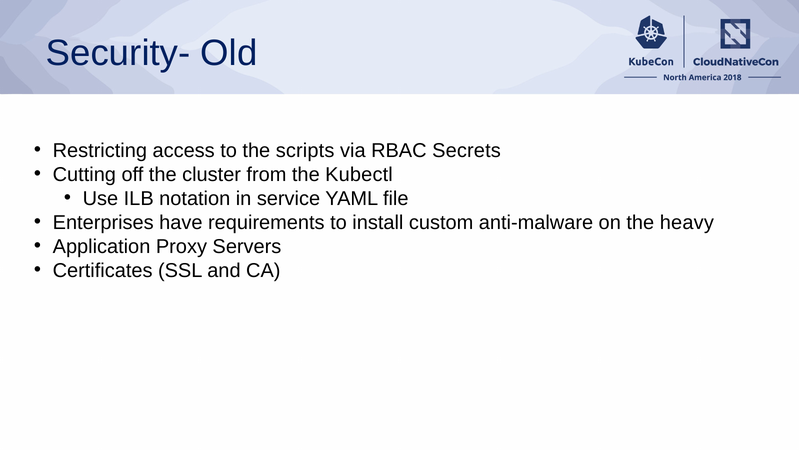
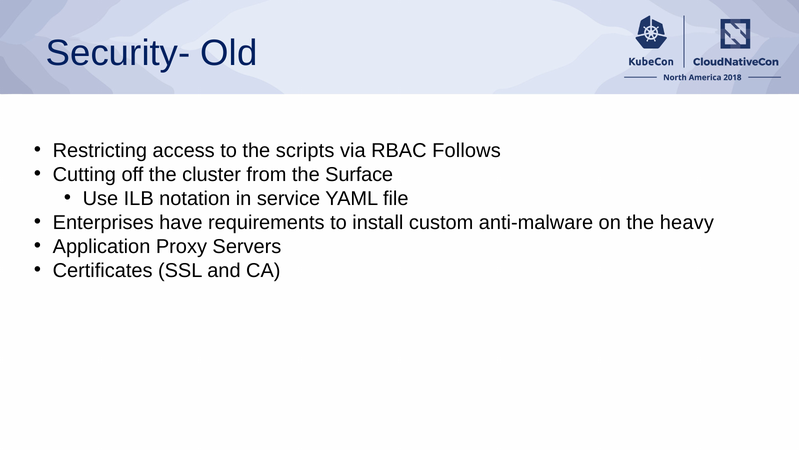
Secrets: Secrets -> Follows (467, 150)
Kubectl: Kubectl -> Surface (359, 174)
